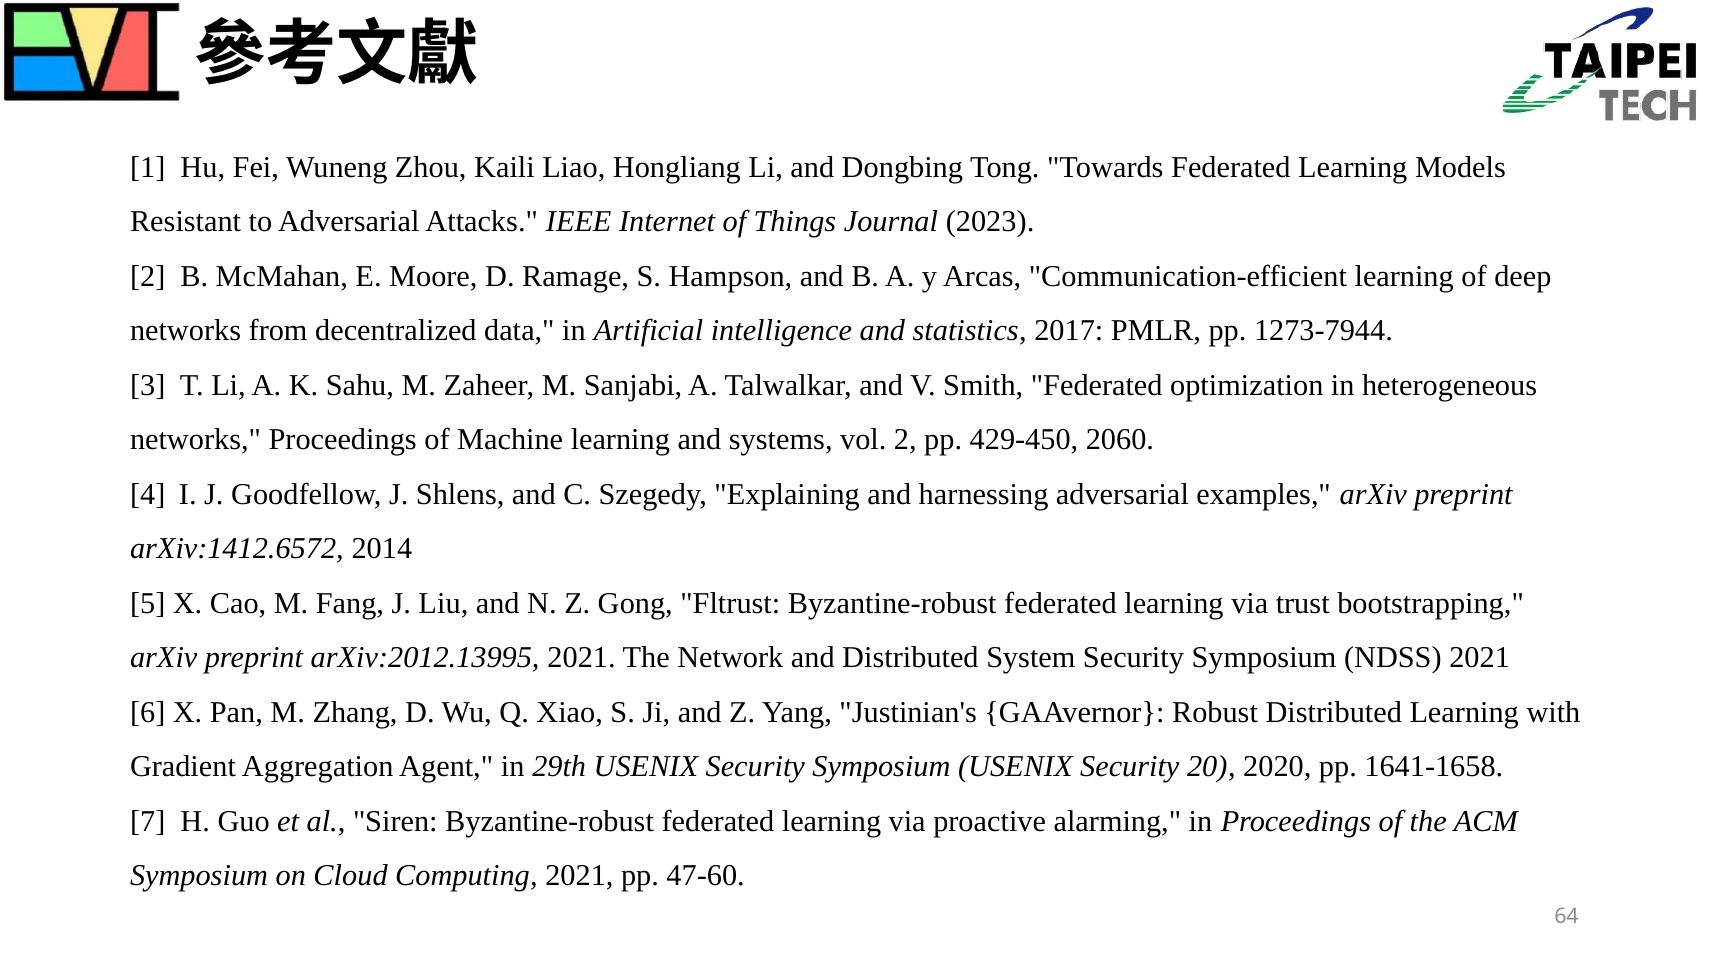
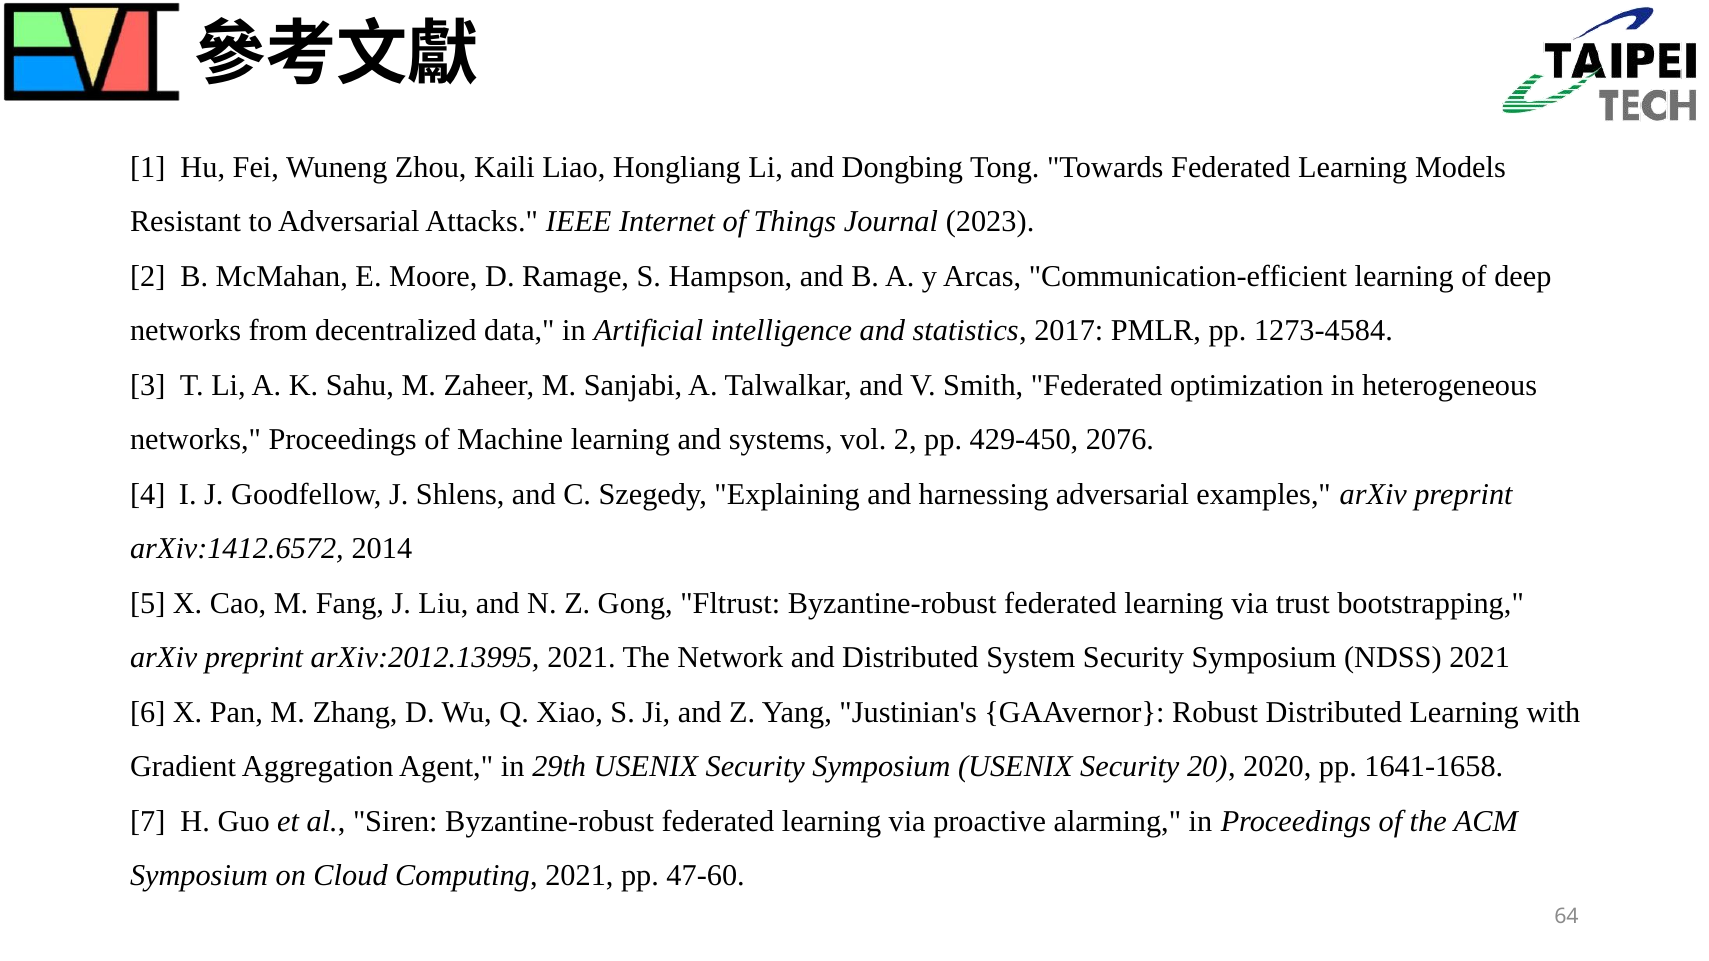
1273-7944: 1273-7944 -> 1273-4584 (1323, 331)
2060: 2060 -> 2076 (1120, 440)
